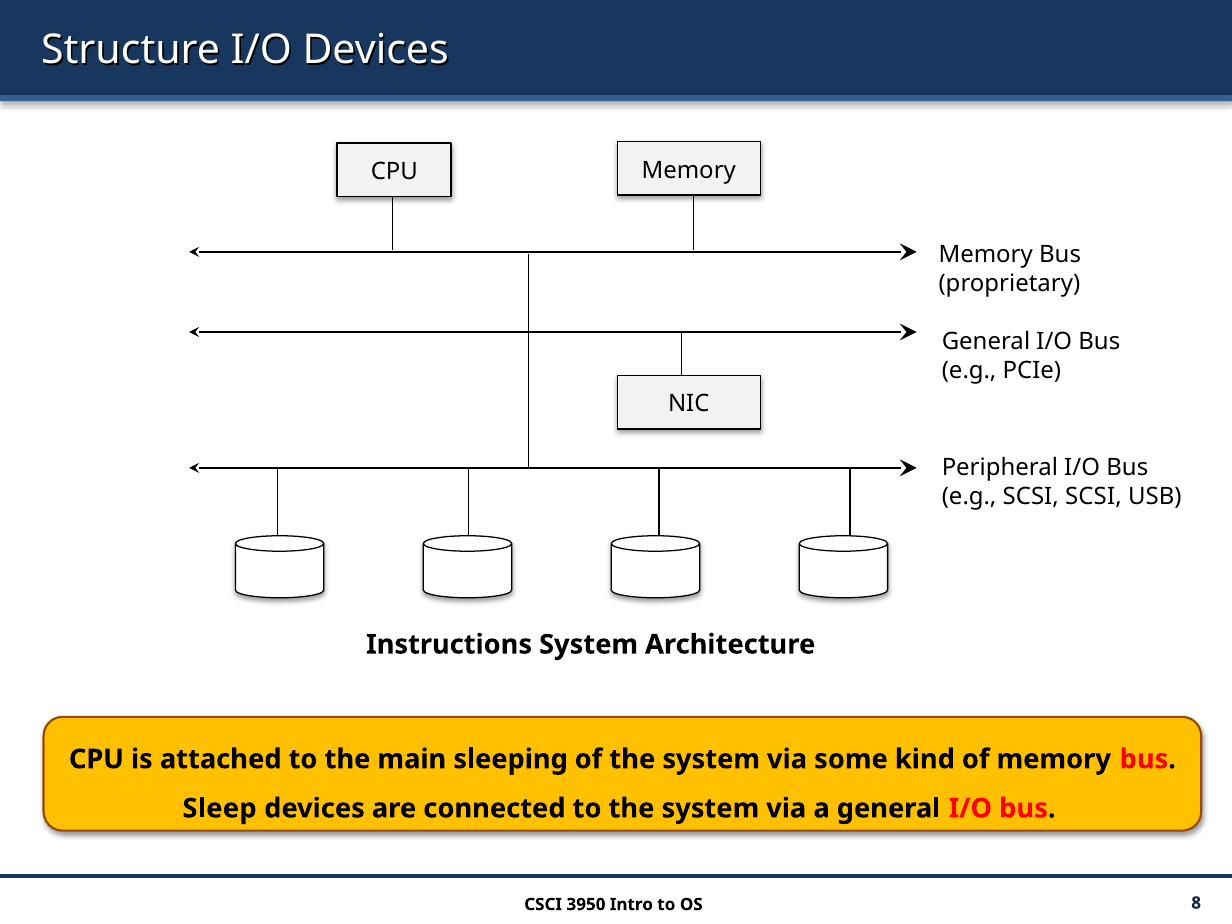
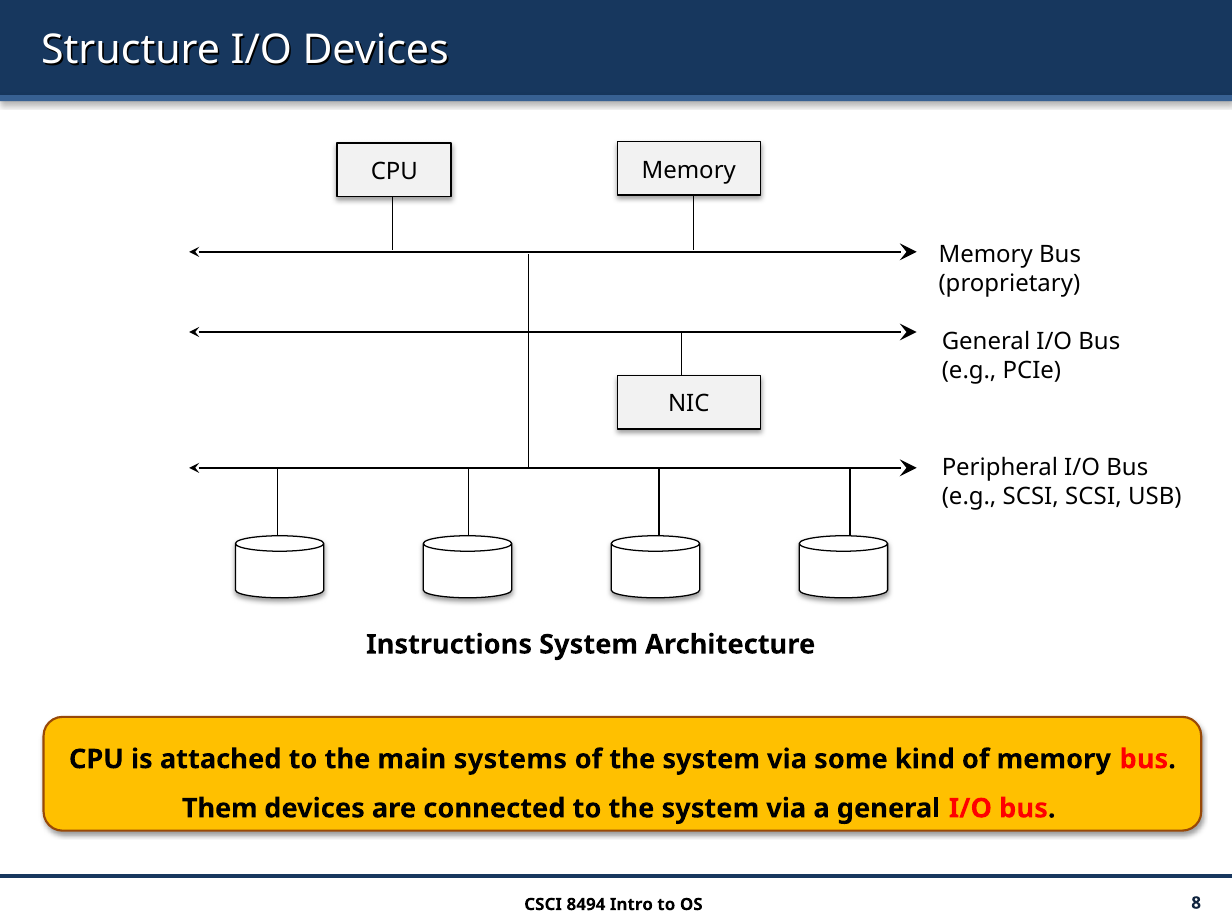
sleeping: sleeping -> systems (510, 759)
Sleep: Sleep -> Them (220, 808)
3950: 3950 -> 8494 (586, 904)
